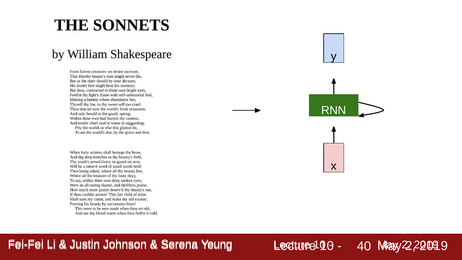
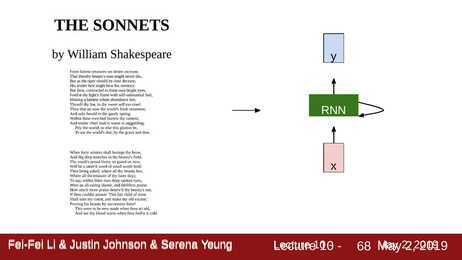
40: 40 -> 68 (364, 246)
